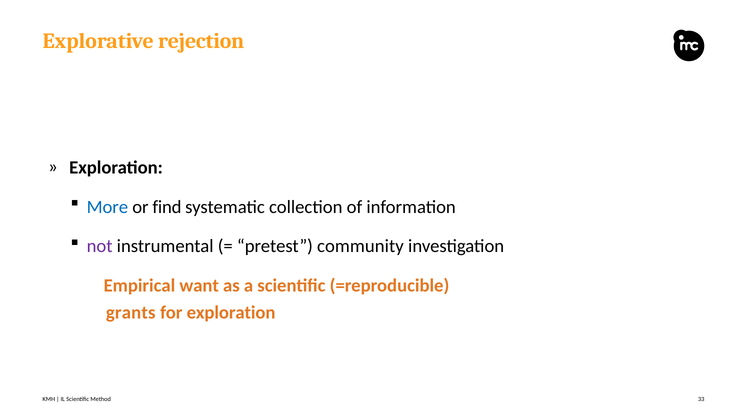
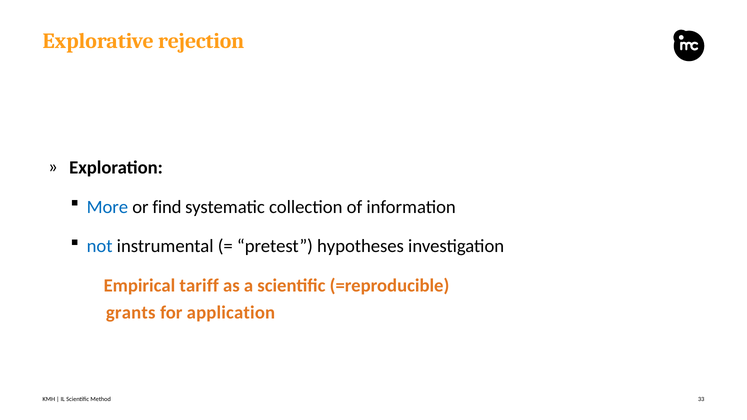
not colour: purple -> blue (100, 246)
community: community -> hypotheses (360, 246)
want: want -> tariff (199, 286)
for exploration: exploration -> application (231, 313)
